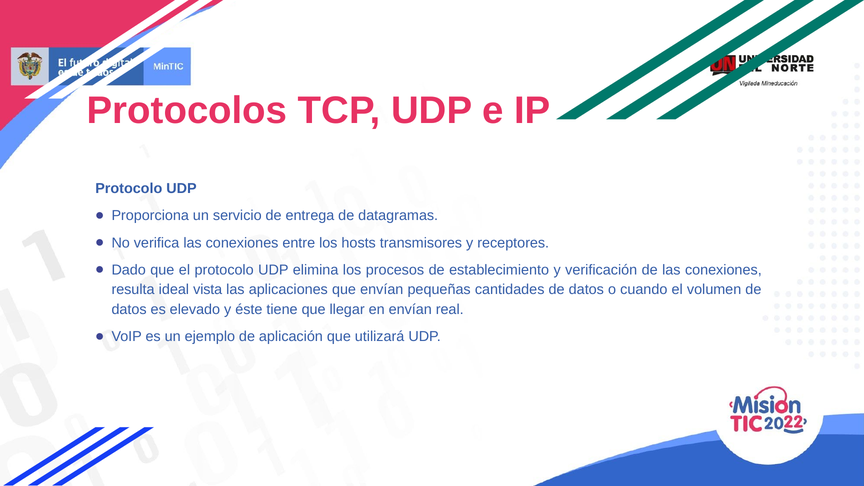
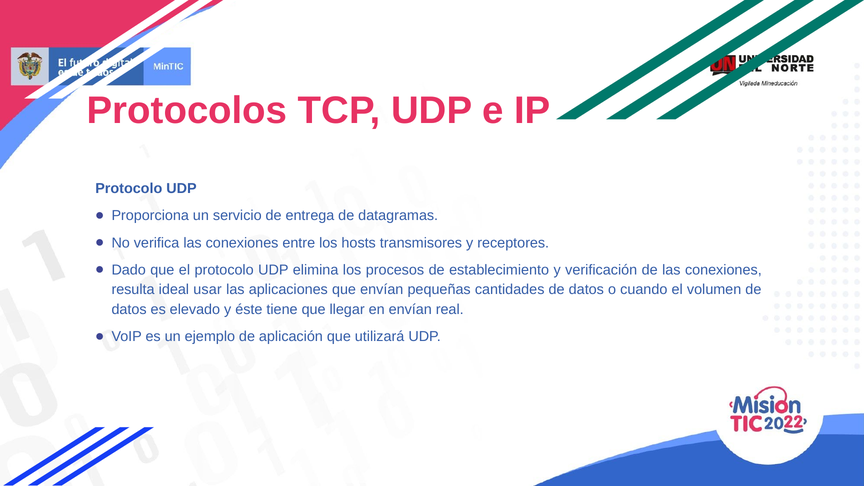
vista: vista -> usar (208, 290)
